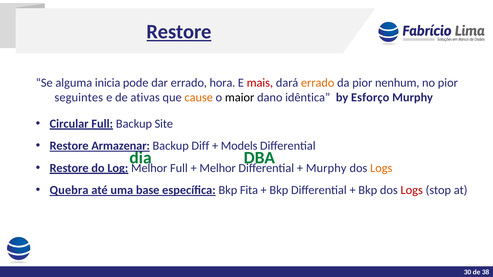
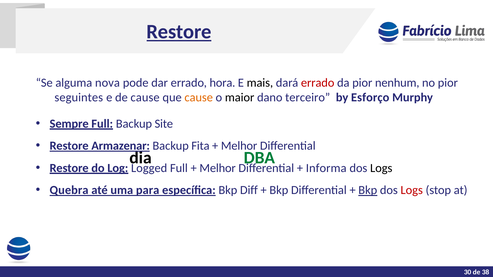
inicia: inicia -> nova (107, 83)
mais colour: red -> black (260, 83)
errado colour: orange -> red (318, 83)
de ativas: ativas -> cause (145, 98)
idêntica: idêntica -> terceiro (308, 98)
Circular: Circular -> Sempre (69, 124)
Diff: Diff -> Fita (200, 146)
Models: Models -> Melhor (239, 146)
dia colour: green -> black (141, 158)
Melhor: Melhor -> Logged (149, 168)
Murphy: Murphy -> Informa (326, 168)
Logs colour: orange -> black (381, 168)
base: base -> para (148, 190)
Fita: Fita -> Diff (249, 190)
Bkp underline: none -> present (368, 190)
